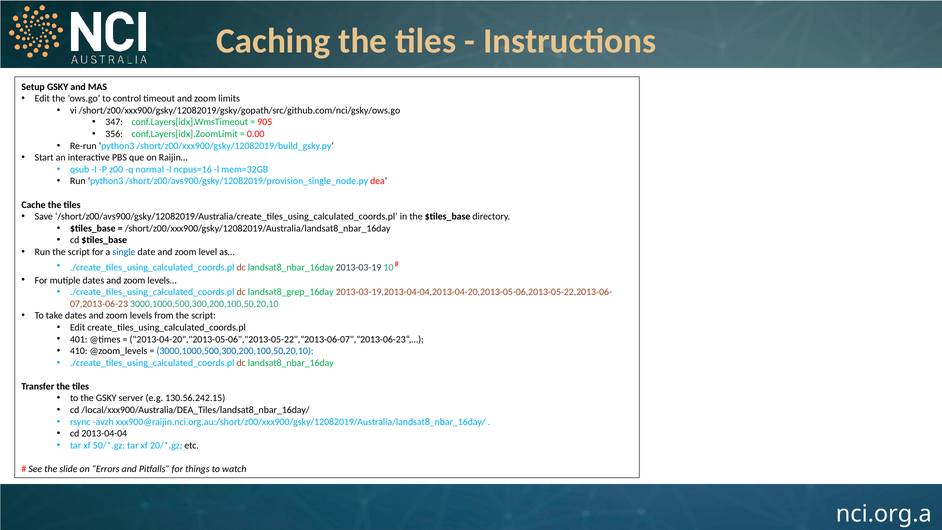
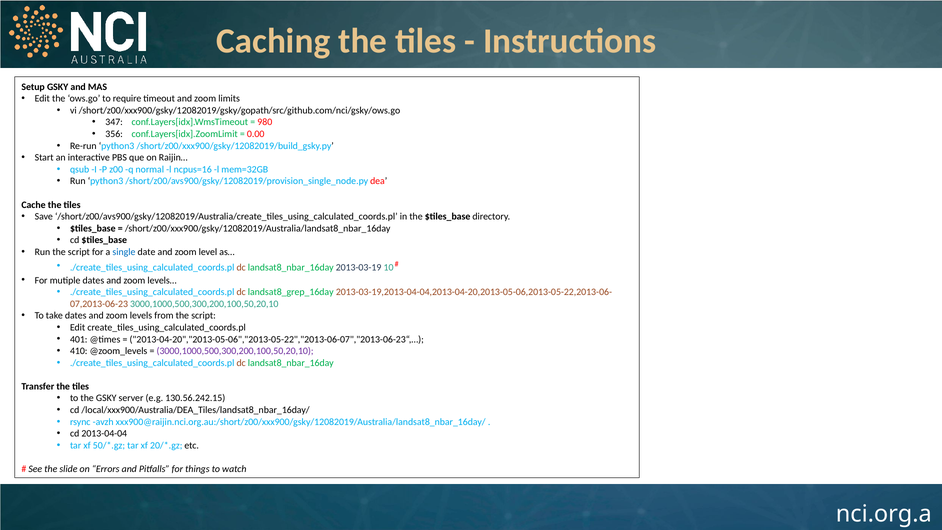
control: control -> require (127, 99)
905: 905 -> 980 (265, 122)
3000,1000,500,300,200,100,50,20,10 colour: blue -> purple (235, 351)
